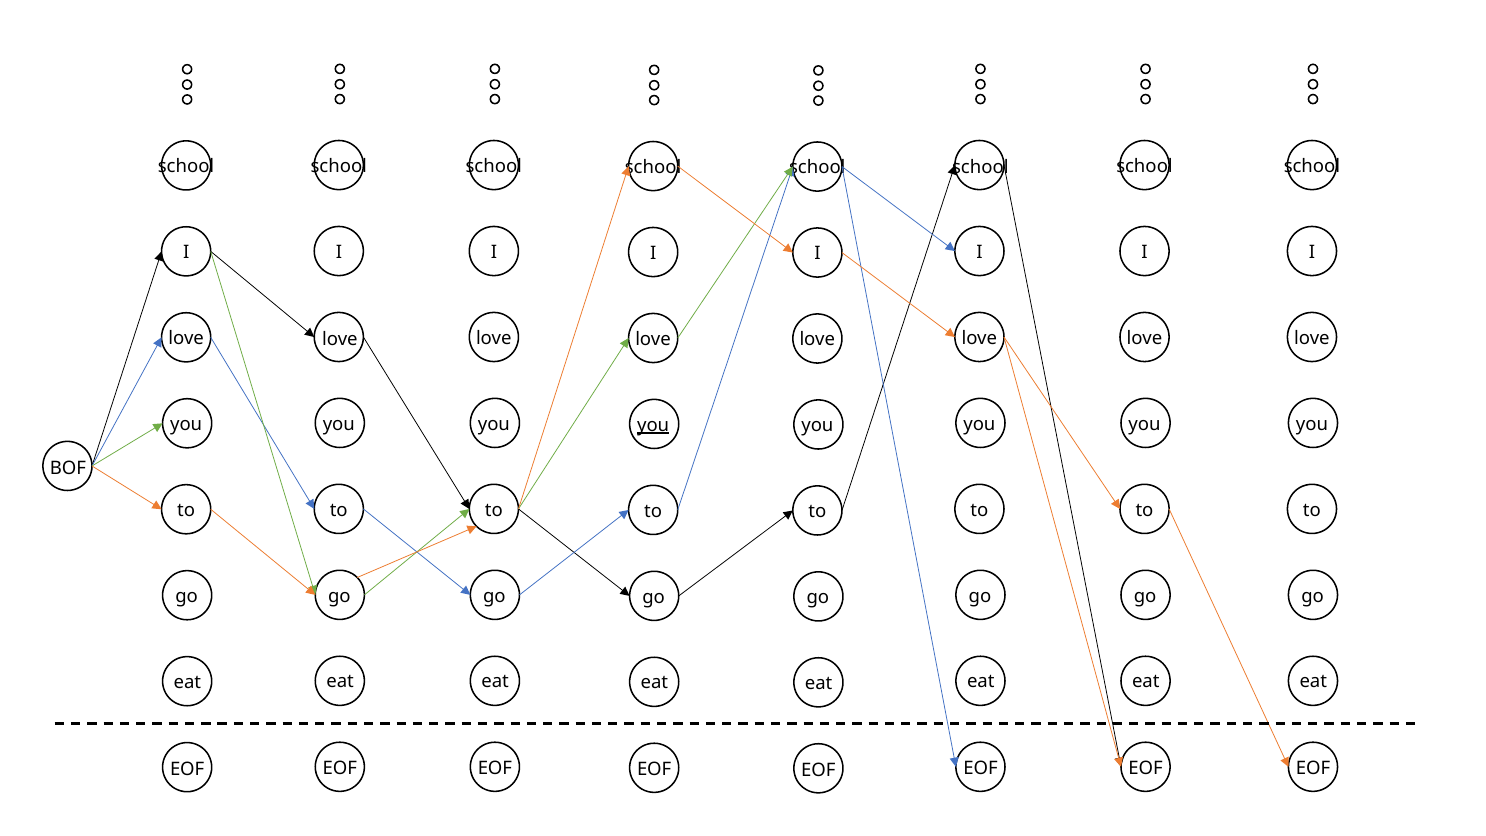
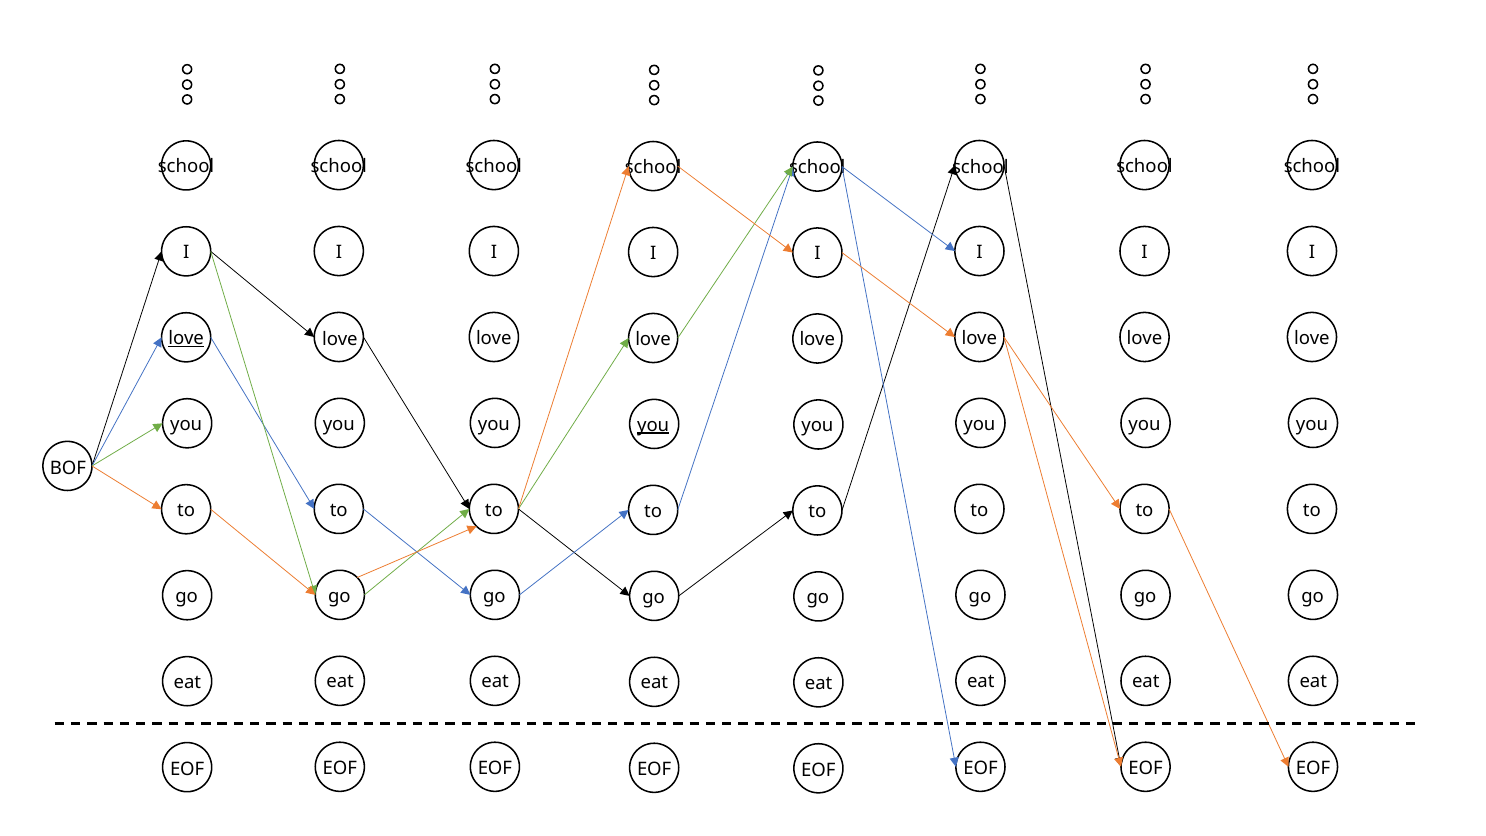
love underline: none -> present (186, 338)
